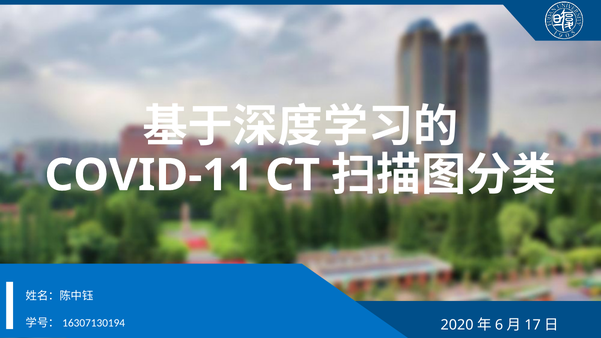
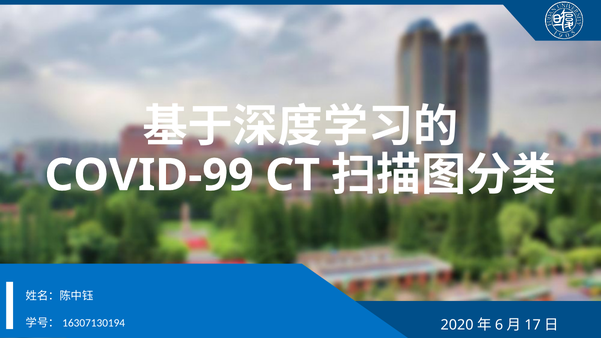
COVID-11: COVID-11 -> COVID-99 (149, 175)
